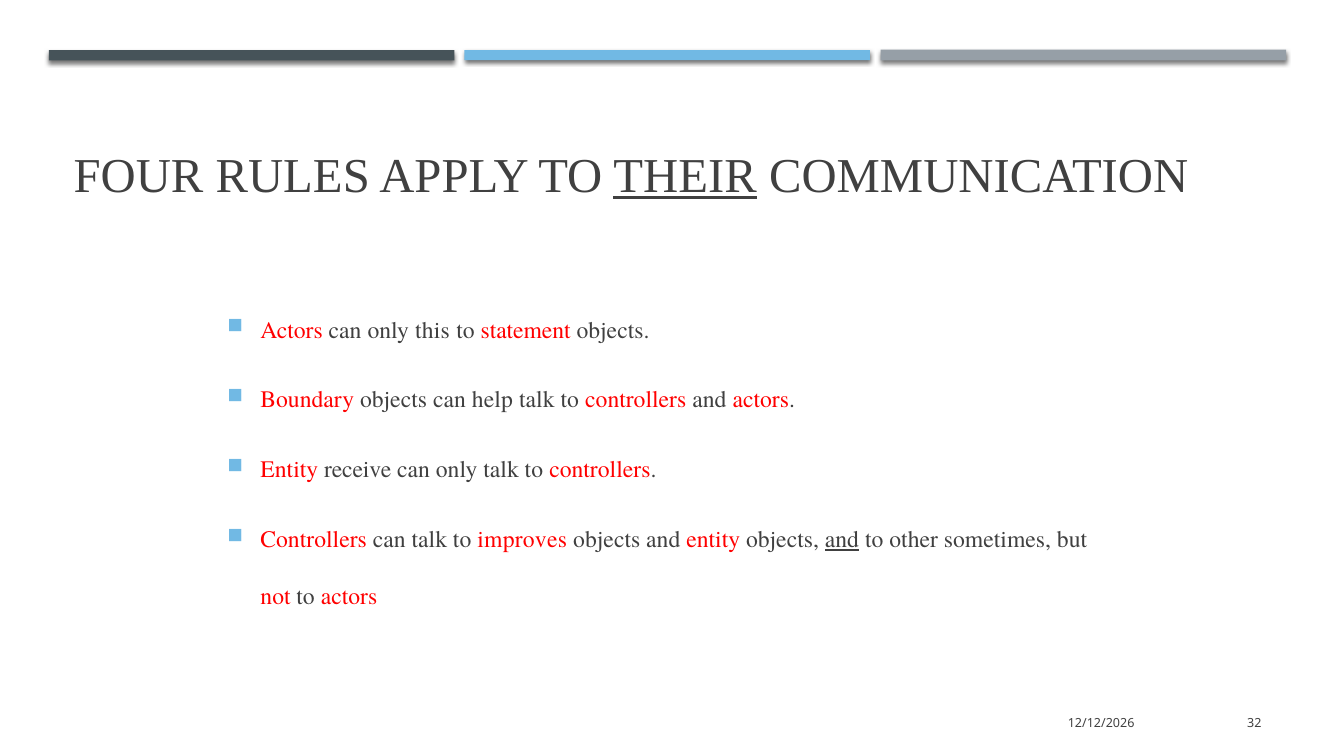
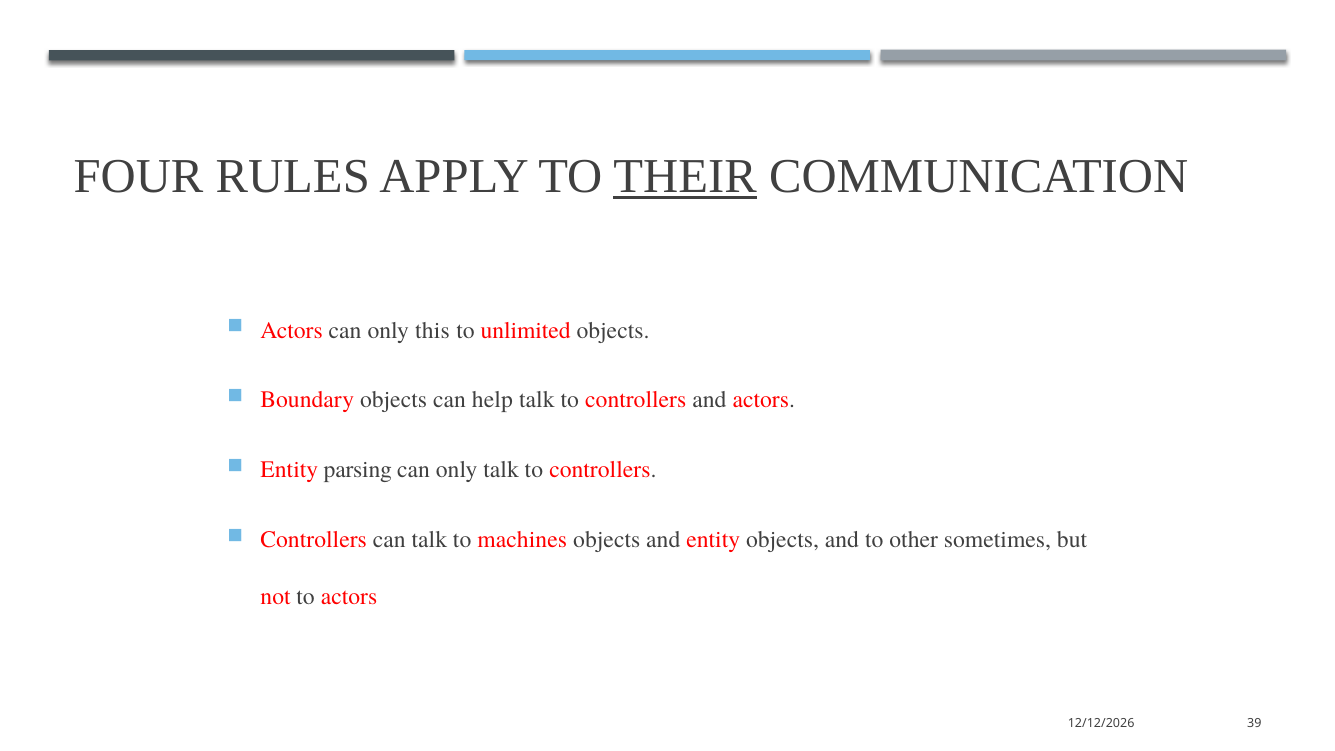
statement: statement -> unlimited (526, 330)
receive: receive -> parsing (358, 470)
improves: improves -> machines (522, 540)
and underline: present -> none (842, 540)
32: 32 -> 39 (1254, 723)
